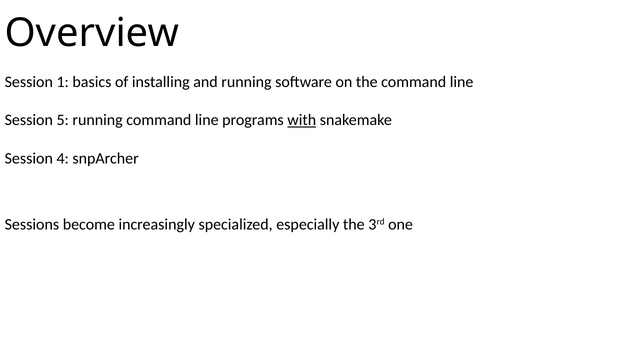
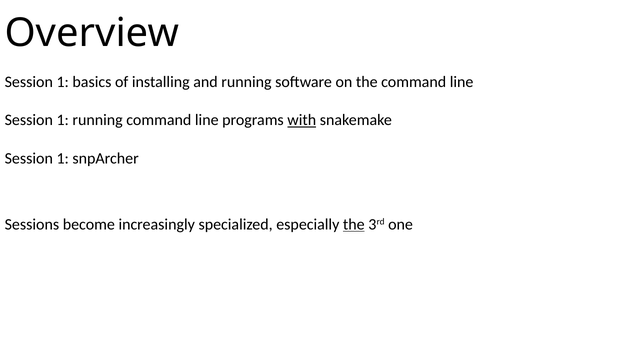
5: 5 -> 1 (63, 120)
4: 4 -> 1 (63, 159)
the underline: none -> present (354, 225)
